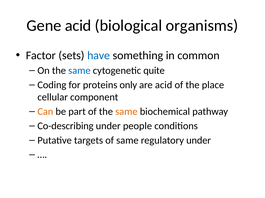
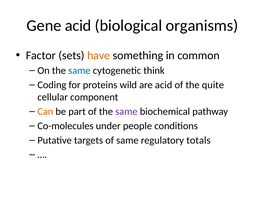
have colour: blue -> orange (99, 56)
quite: quite -> think (154, 71)
only: only -> wild (128, 85)
place: place -> quite (213, 85)
same colour: orange -> purple (126, 112)
Co-describing: Co-describing -> Co-molecules (65, 126)
regulatory under: under -> totals (198, 141)
